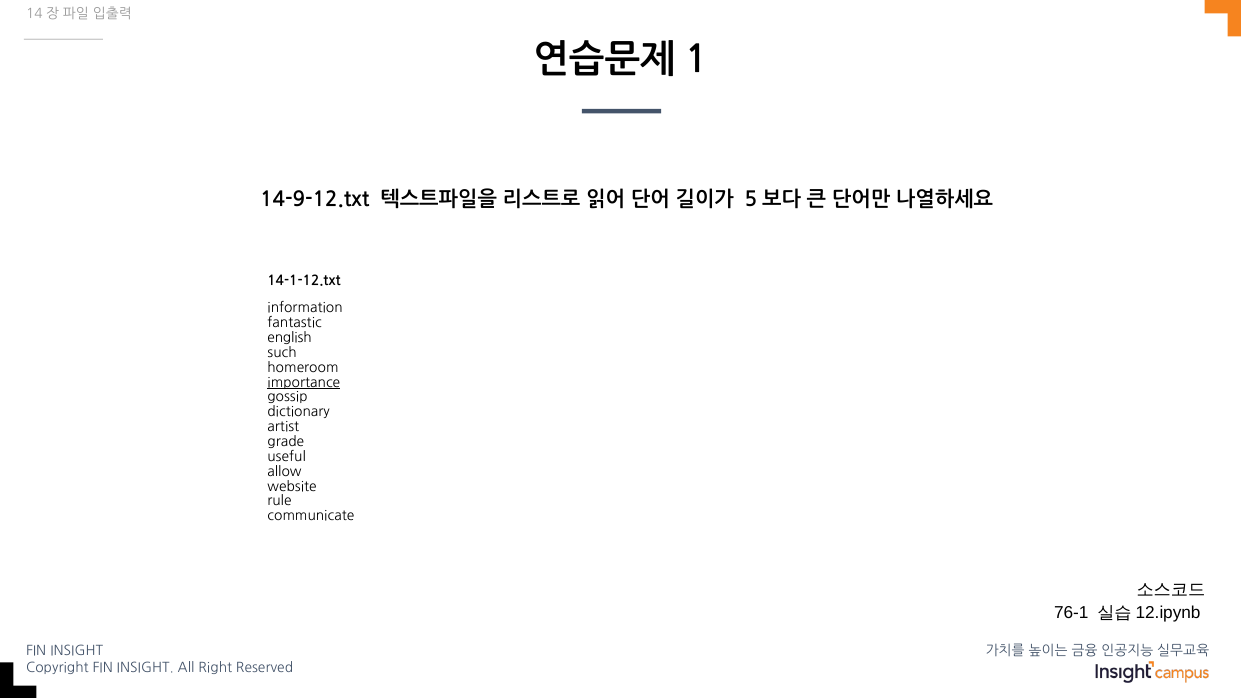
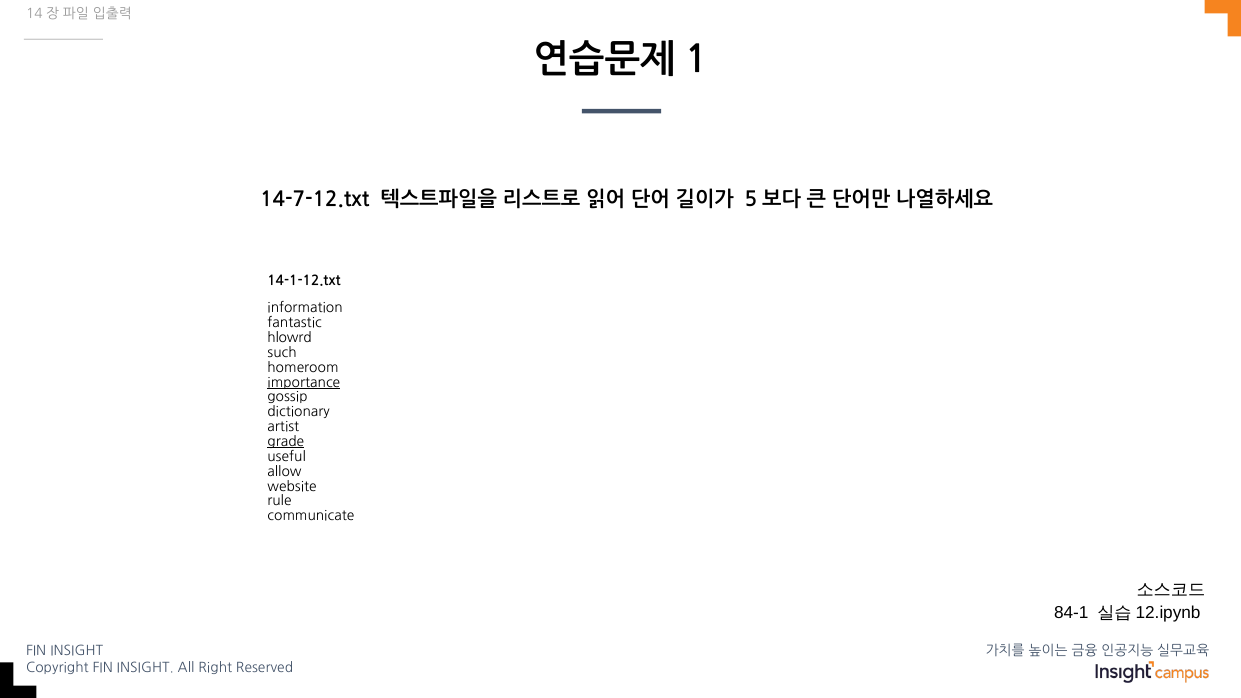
14-9-12.txt: 14-9-12.txt -> 14-7-12.txt (315, 200)
english: english -> hlowrd (290, 338)
grade underline: none -> present (286, 442)
76-1: 76-1 -> 84-1 (1071, 613)
